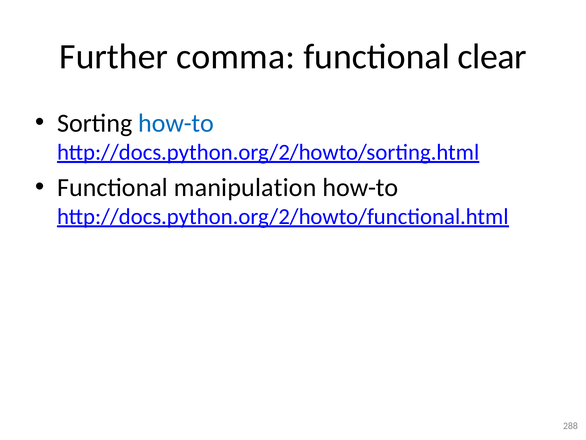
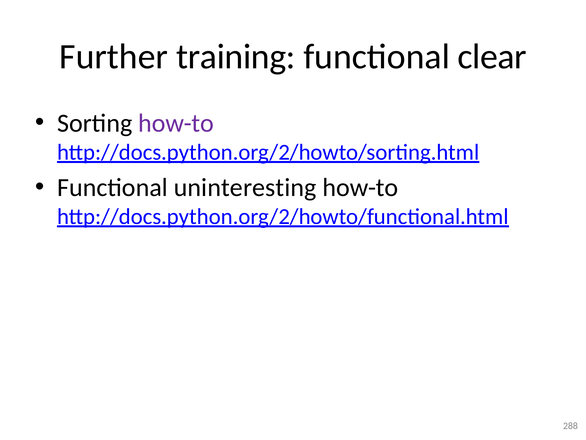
comma: comma -> training (236, 57)
how-to colour: blue -> purple (176, 123)
manipulation: manipulation -> uninteresting (245, 187)
